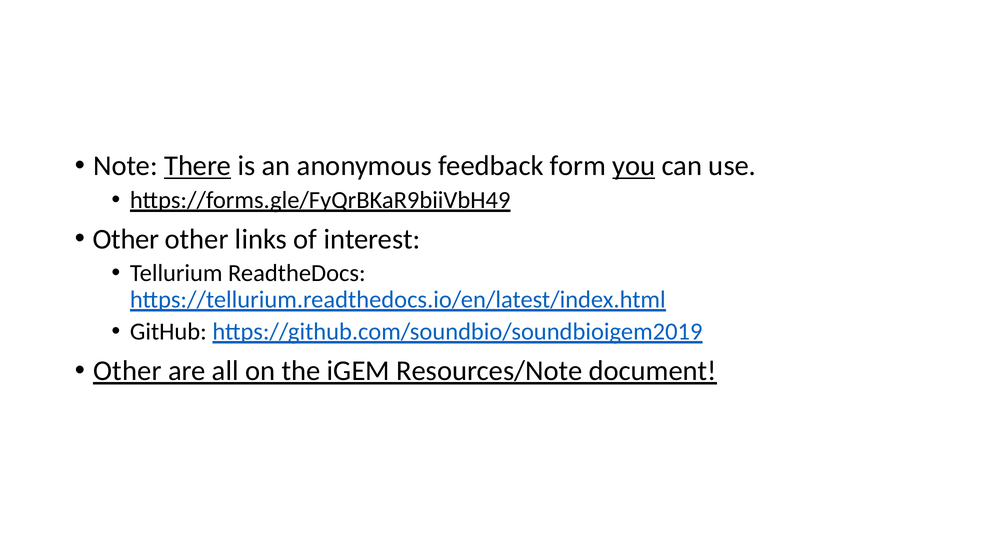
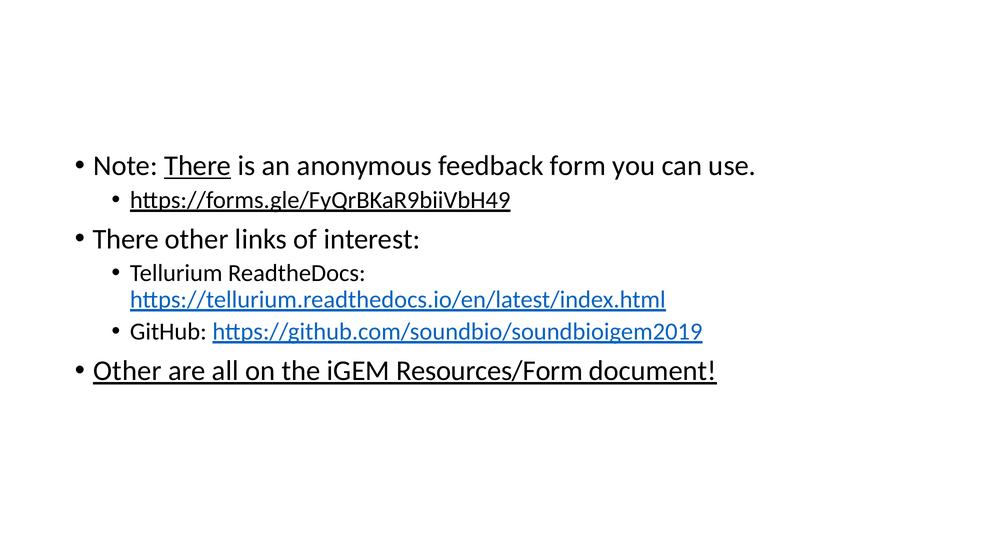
you underline: present -> none (634, 166)
Other: Other -> There (126, 239)
Resources/Note: Resources/Note -> Resources/Form (489, 371)
